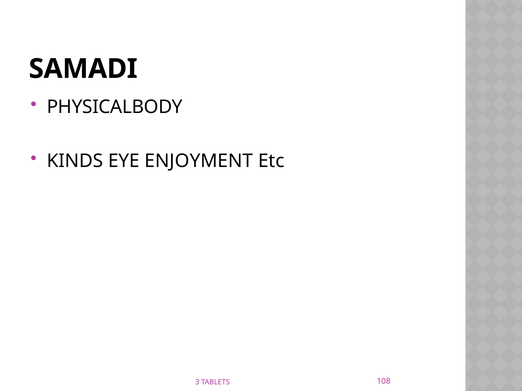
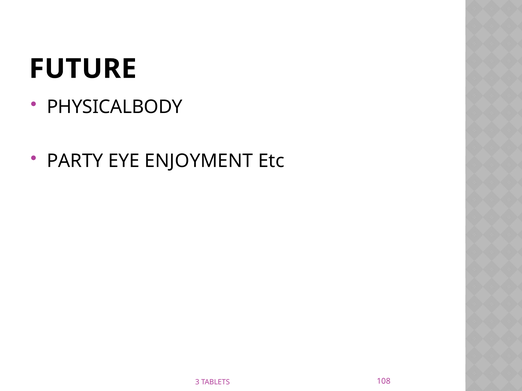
SAMADI: SAMADI -> FUTURE (83, 69)
KINDS: KINDS -> PARTY (75, 161)
